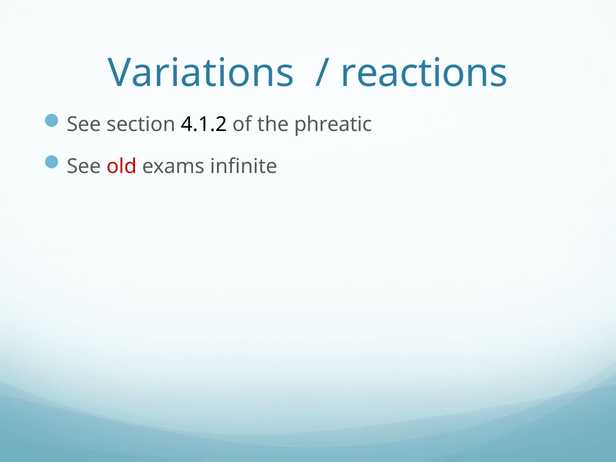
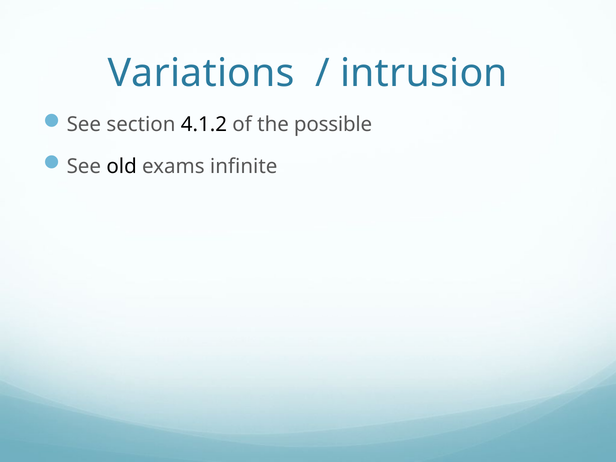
reactions: reactions -> intrusion (424, 73)
phreatic: phreatic -> possible (333, 125)
old colour: red -> black (122, 166)
